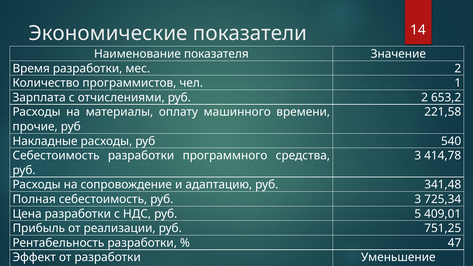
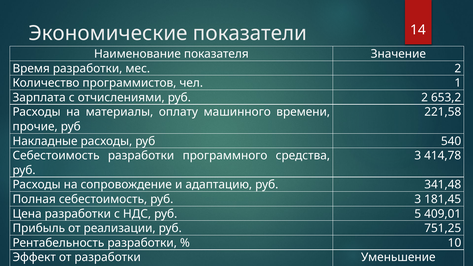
725,34: 725,34 -> 181,45 (443, 199)
47: 47 -> 10 (455, 243)
